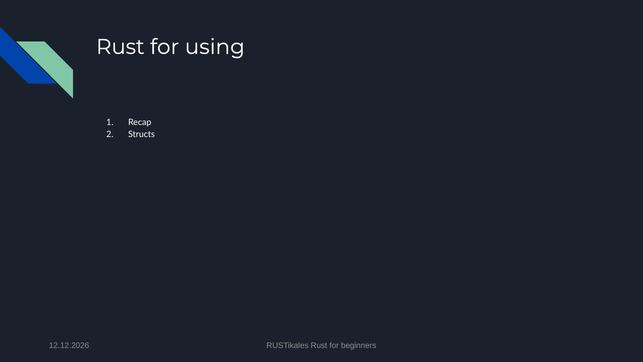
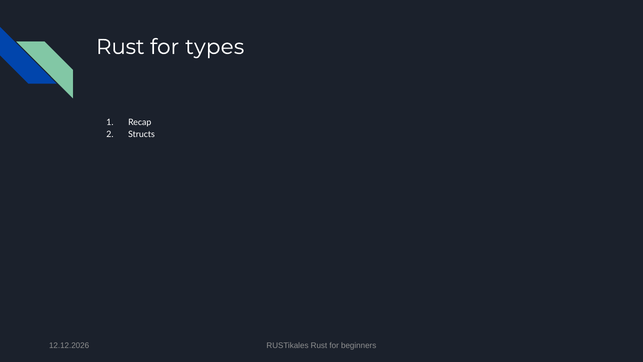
using: using -> types (215, 47)
